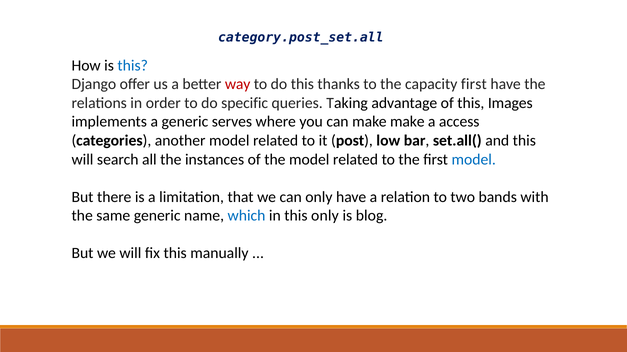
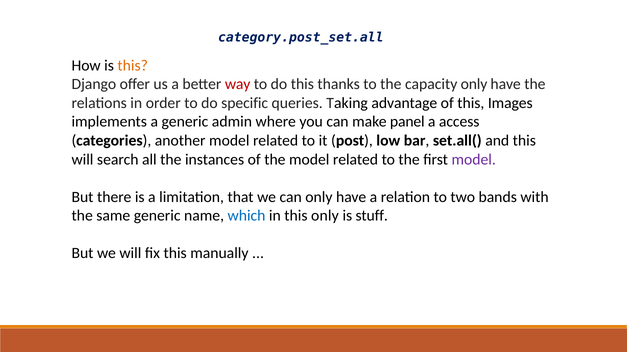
this colour: blue -> orange (133, 66)
capacity first: first -> only (474, 84)
serves: serves -> admin (232, 122)
make make: make -> panel (407, 122)
model colour: blue -> purple (474, 160)
blog: blog -> stuff (372, 216)
